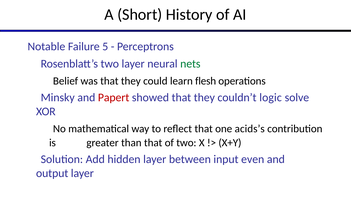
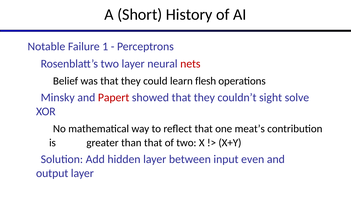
5: 5 -> 1 (105, 46)
nets colour: green -> red (190, 63)
logic: logic -> sight (271, 97)
acids’s: acids’s -> meat’s (250, 128)
